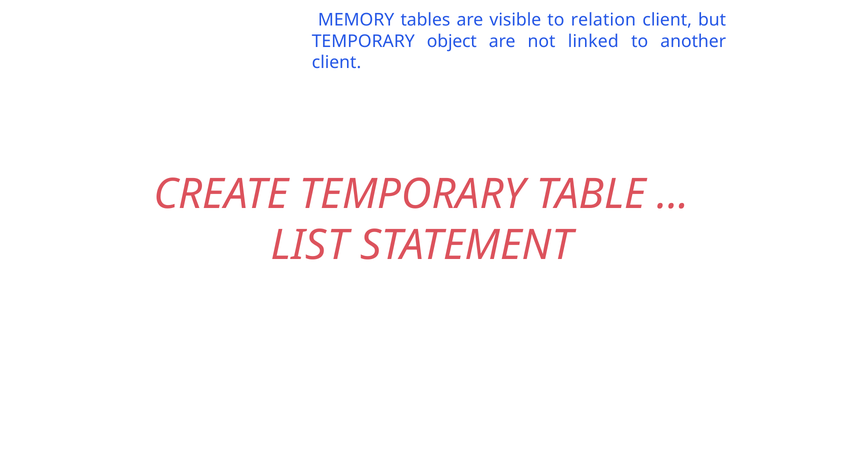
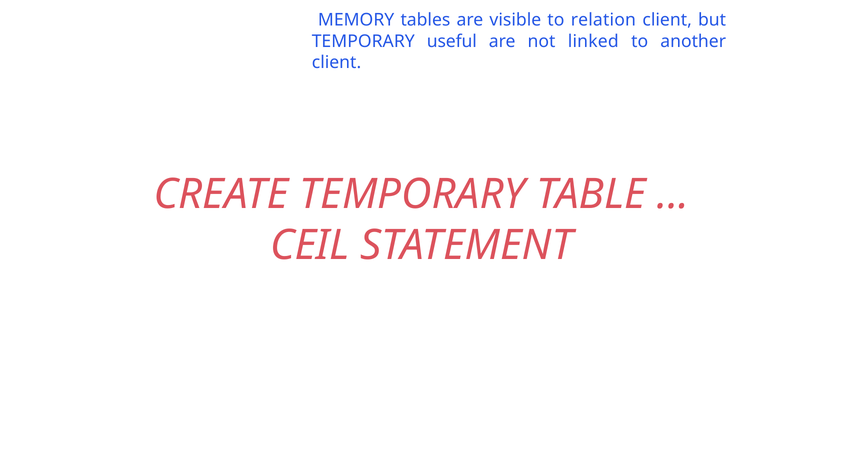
object: object -> useful (452, 41)
LIST: LIST -> CEIL (310, 245)
